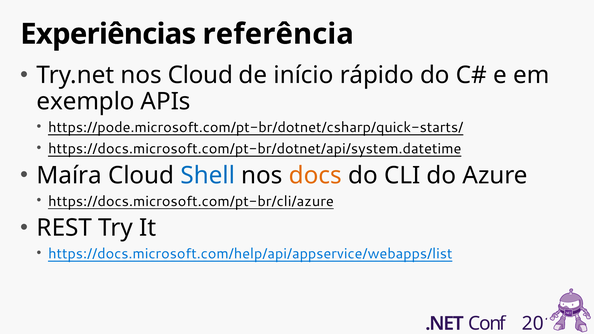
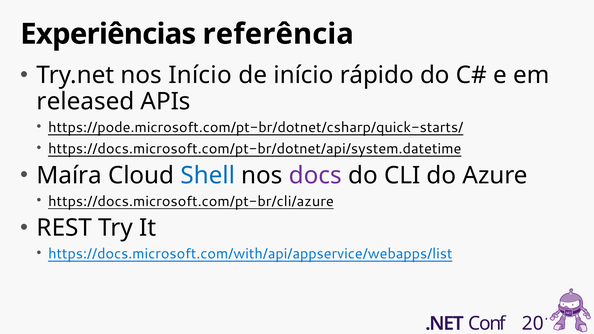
nos Cloud: Cloud -> Início (200, 75)
exemplo: exemplo -> released (85, 102)
docs colour: orange -> purple (315, 175)
https://docs.microsoft.com/help/api/appservice/webapps/list: https://docs.microsoft.com/help/api/appservice/webapps/list -> https://docs.microsoft.com/with/api/appservice/webapps/list (250, 254)
